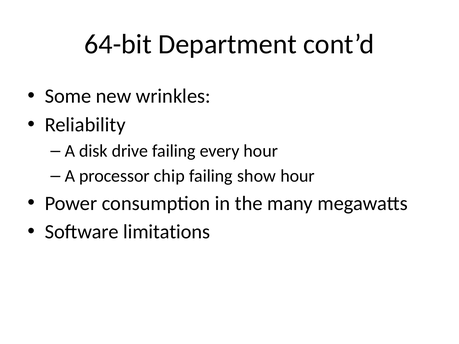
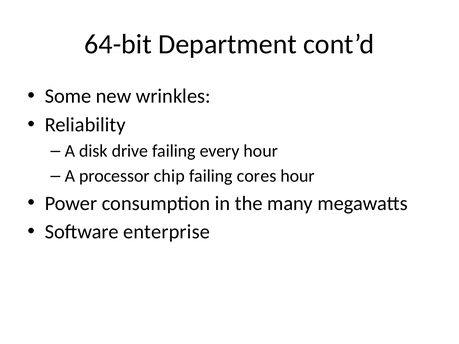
show: show -> cores (257, 176)
limitations: limitations -> enterprise (167, 232)
